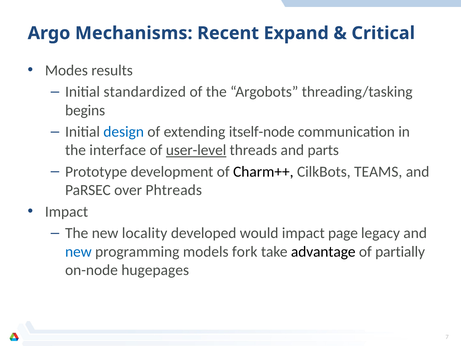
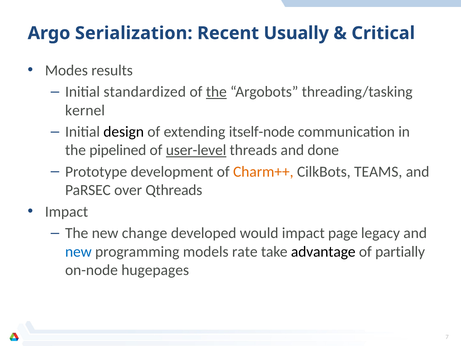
Mechanisms: Mechanisms -> Serialization (134, 33)
Expand: Expand -> Usually (296, 33)
the underline: none -> present (216, 92)
begins: begins -> kernel (85, 110)
design colour: blue -> black (124, 132)
interface: interface -> pipelined (118, 150)
parts: parts -> done (323, 150)
Charm++ colour: black -> orange (263, 172)
Phtreads: Phtreads -> Qthreads (174, 190)
locality: locality -> change (145, 233)
fork: fork -> rate (245, 252)
